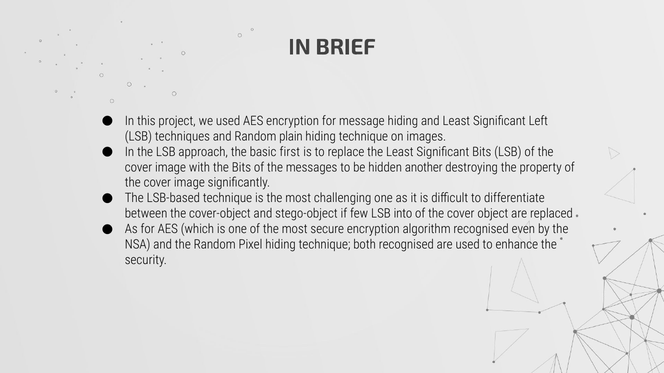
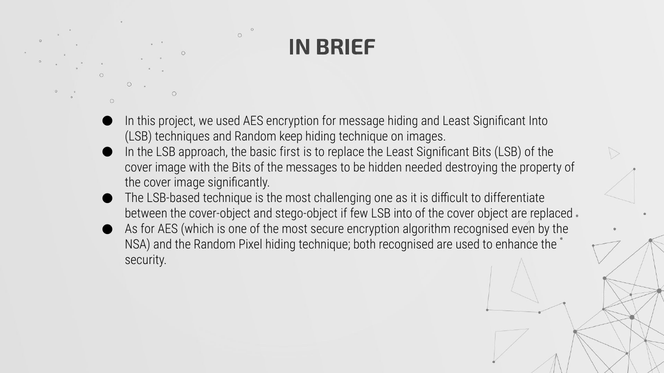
Significant Left: Left -> Into (538, 121)
plain: plain -> keep (291, 136)
another: another -> needed (424, 167)
